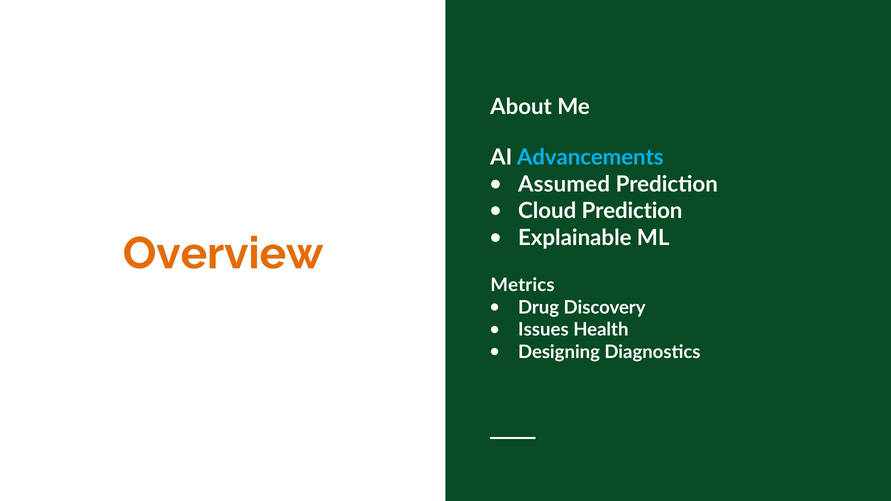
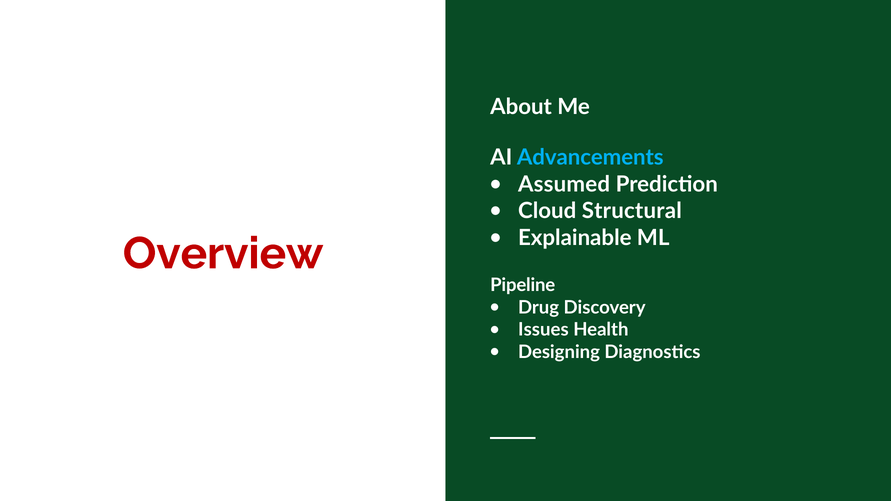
Cloud Prediction: Prediction -> Structural (632, 211)
Overview colour: orange -> red (223, 254)
Metrics: Metrics -> Pipeline (523, 285)
